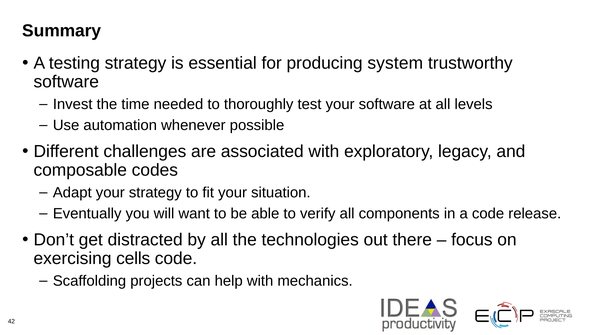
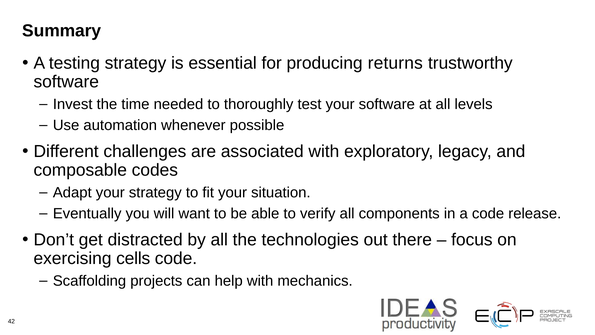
system: system -> returns (395, 63)
